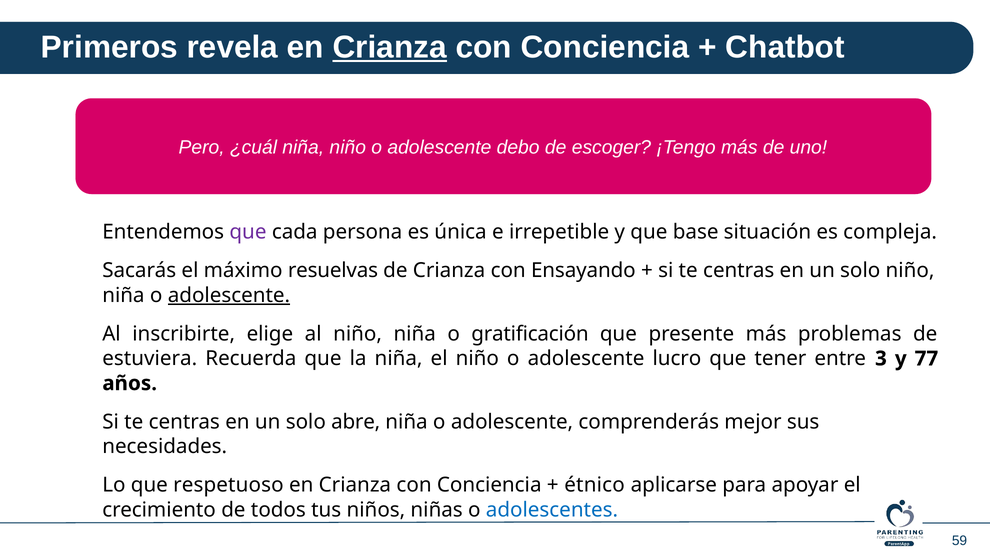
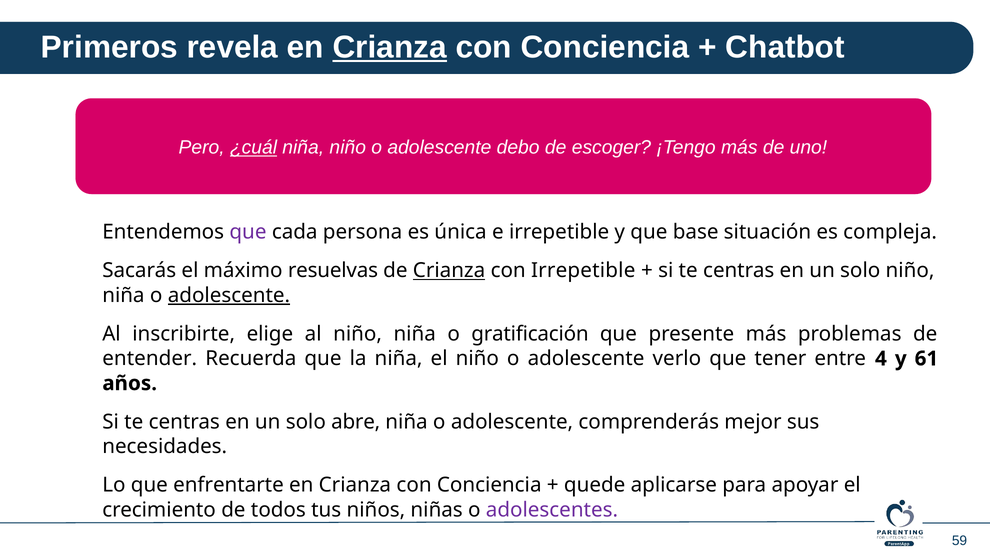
¿cuál underline: none -> present (254, 148)
Crianza underline: none -> present (449, 271)
con Ensayando: Ensayando -> Irrepetible (583, 271)
estuviera: estuviera -> entender (150, 359)
lucro: lucro -> verlo (677, 359)
3: 3 -> 4 (881, 359)
77: 77 -> 61 (926, 359)
respetuoso: respetuoso -> enfrentarte (228, 485)
étnico: étnico -> quede (595, 485)
adolescentes colour: blue -> purple (552, 510)
